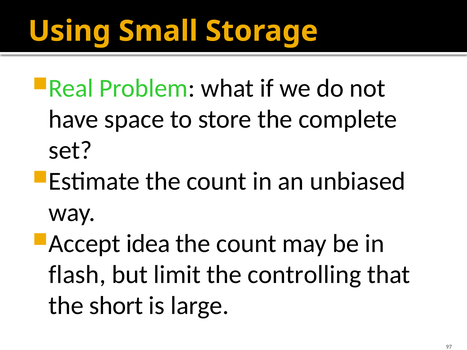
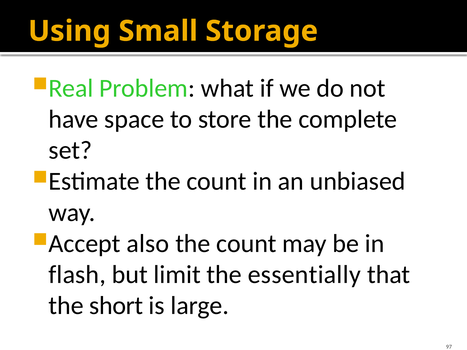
idea: idea -> also (148, 244)
controlling: controlling -> essentially (304, 275)
